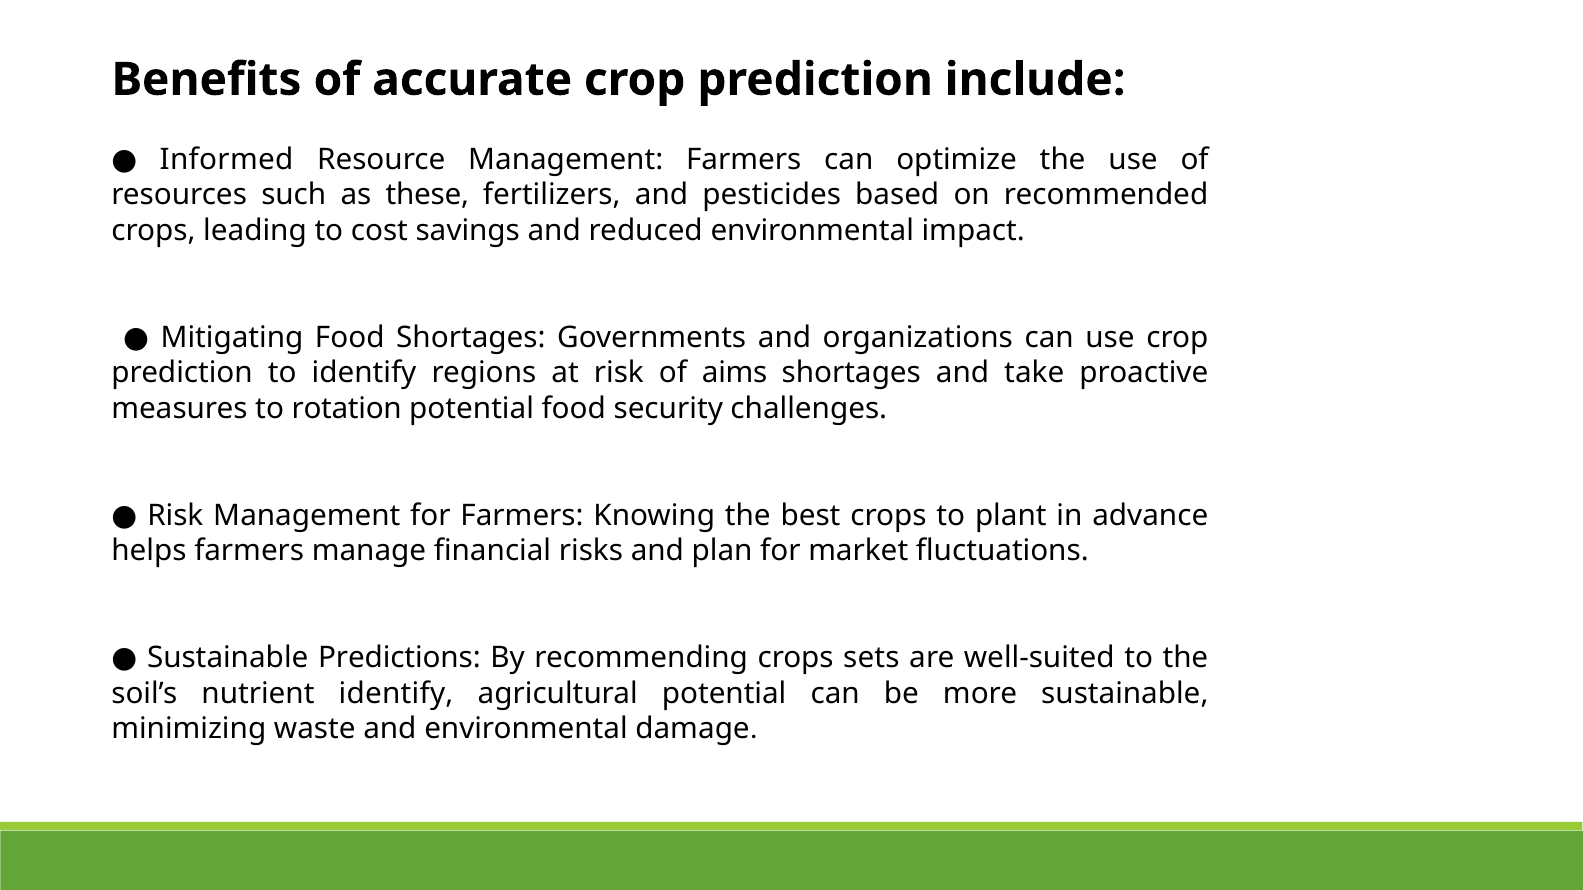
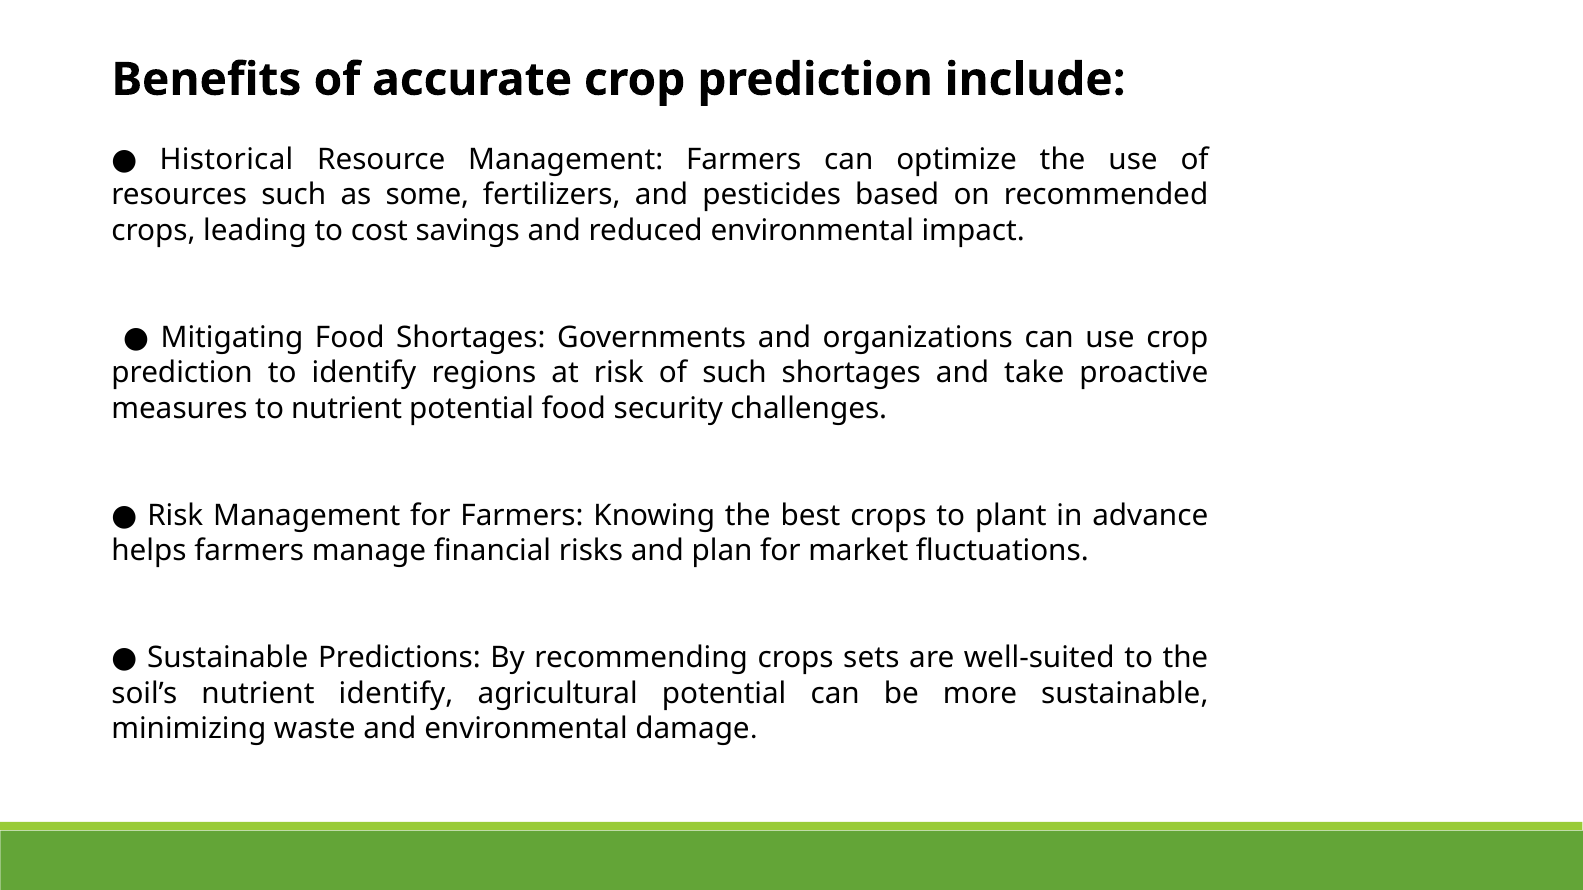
Informed: Informed -> Historical (227, 160)
these: these -> some (427, 195)
of aims: aims -> such (735, 373)
to rotation: rotation -> nutrient (347, 409)
